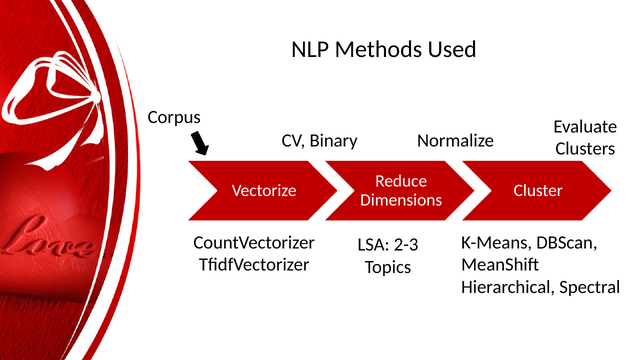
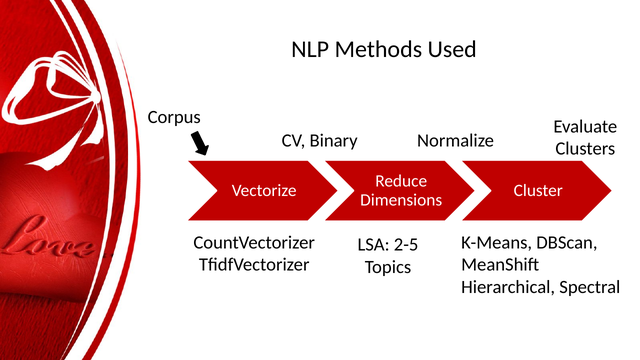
2-3: 2-3 -> 2-5 (406, 245)
